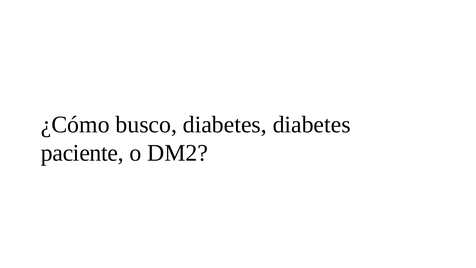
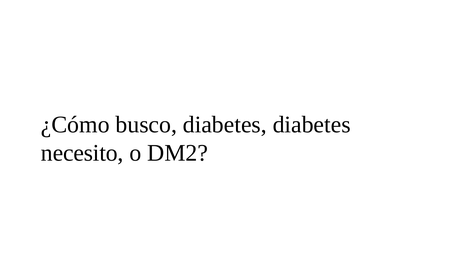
paciente: paciente -> necesito (82, 153)
